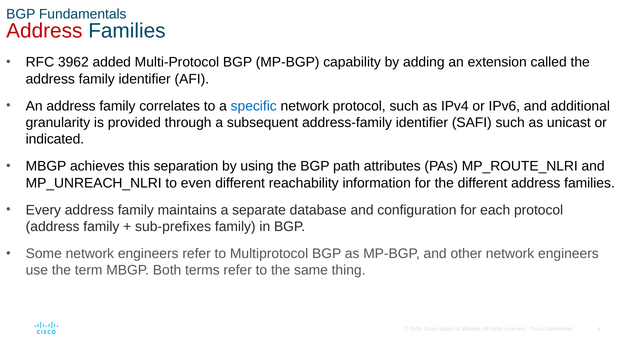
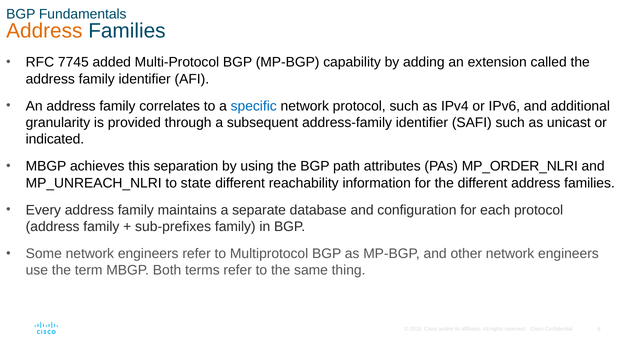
Address colour: red -> orange (44, 31)
3962: 3962 -> 7745 (73, 62)
MP_ROUTE_NLRI: MP_ROUTE_NLRI -> MP_ORDER_NLRI (520, 166)
even: even -> state (196, 183)
